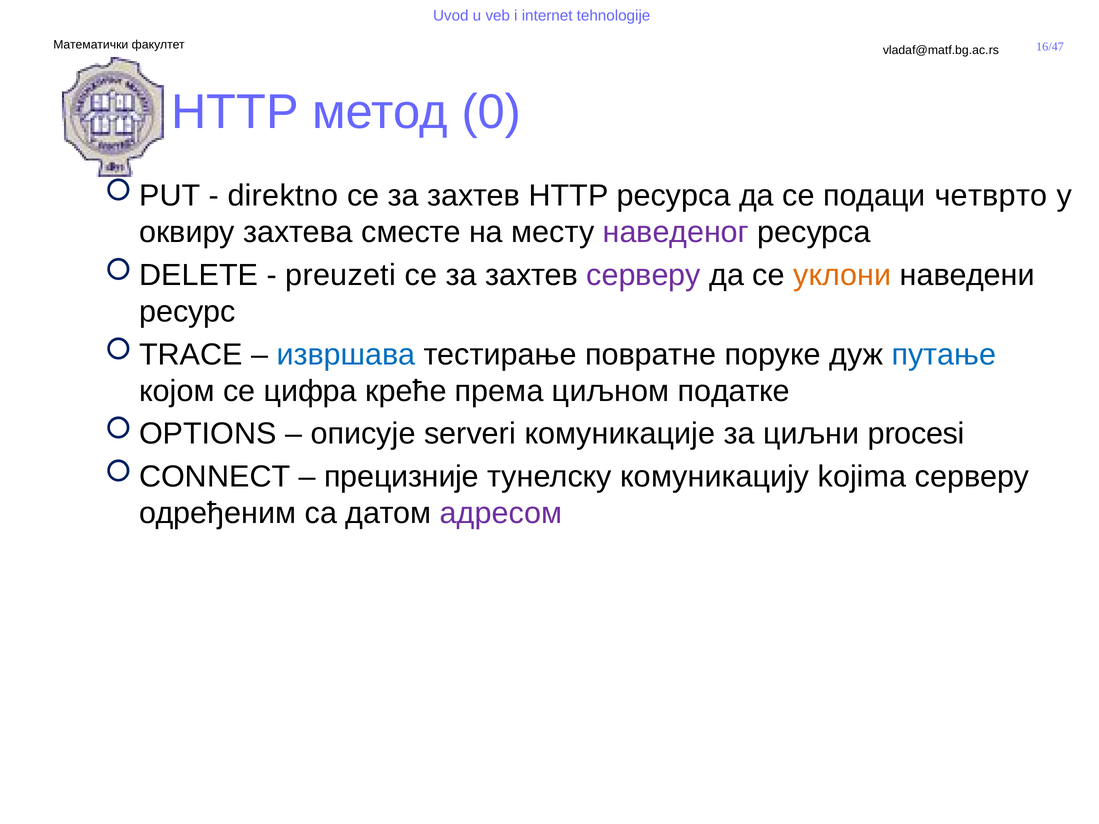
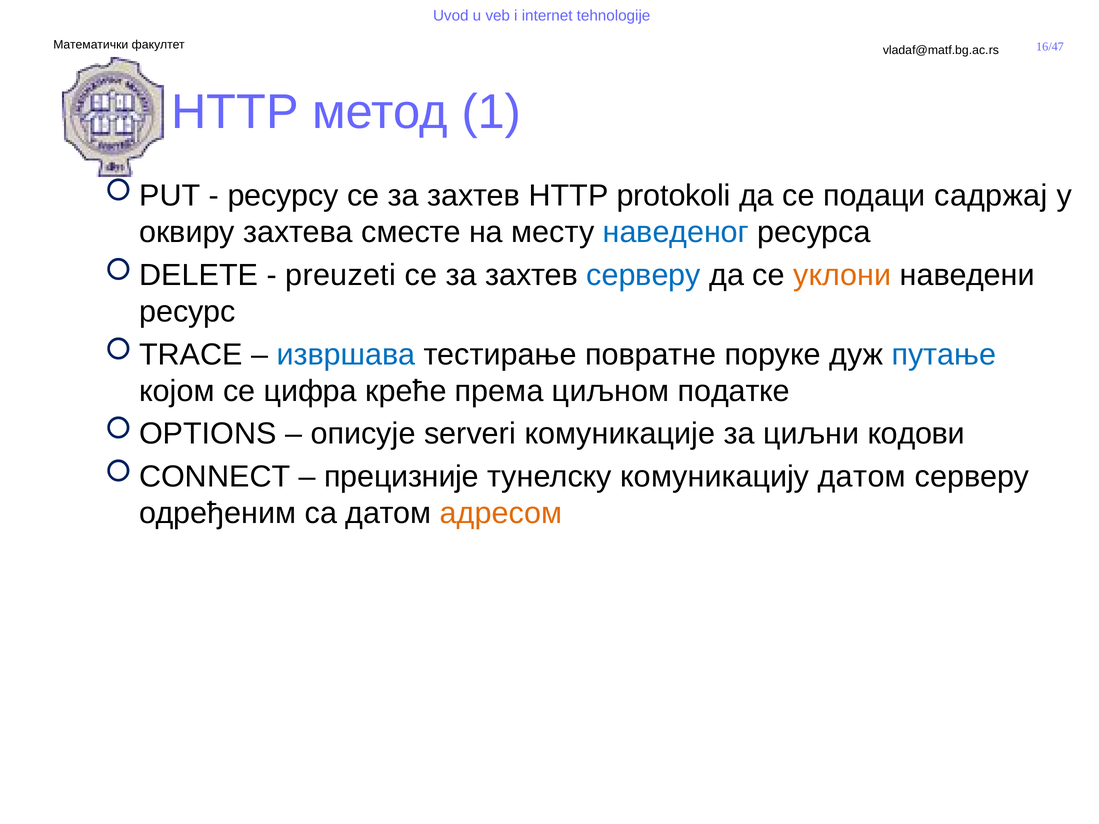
0: 0 -> 1 (491, 112)
direktno: direktno -> ресурсу (283, 196)
HTTP ресурса: ресурса -> protokoli (674, 196)
четврто: четврто -> садржај (991, 196)
наведеног colour: purple -> blue (676, 232)
серверу colour: purple -> blue (644, 275)
procesi: procesi -> кодови (916, 434)
комуникацију kojima: kojima -> датом (862, 477)
адресом colour: purple -> orange (501, 513)
